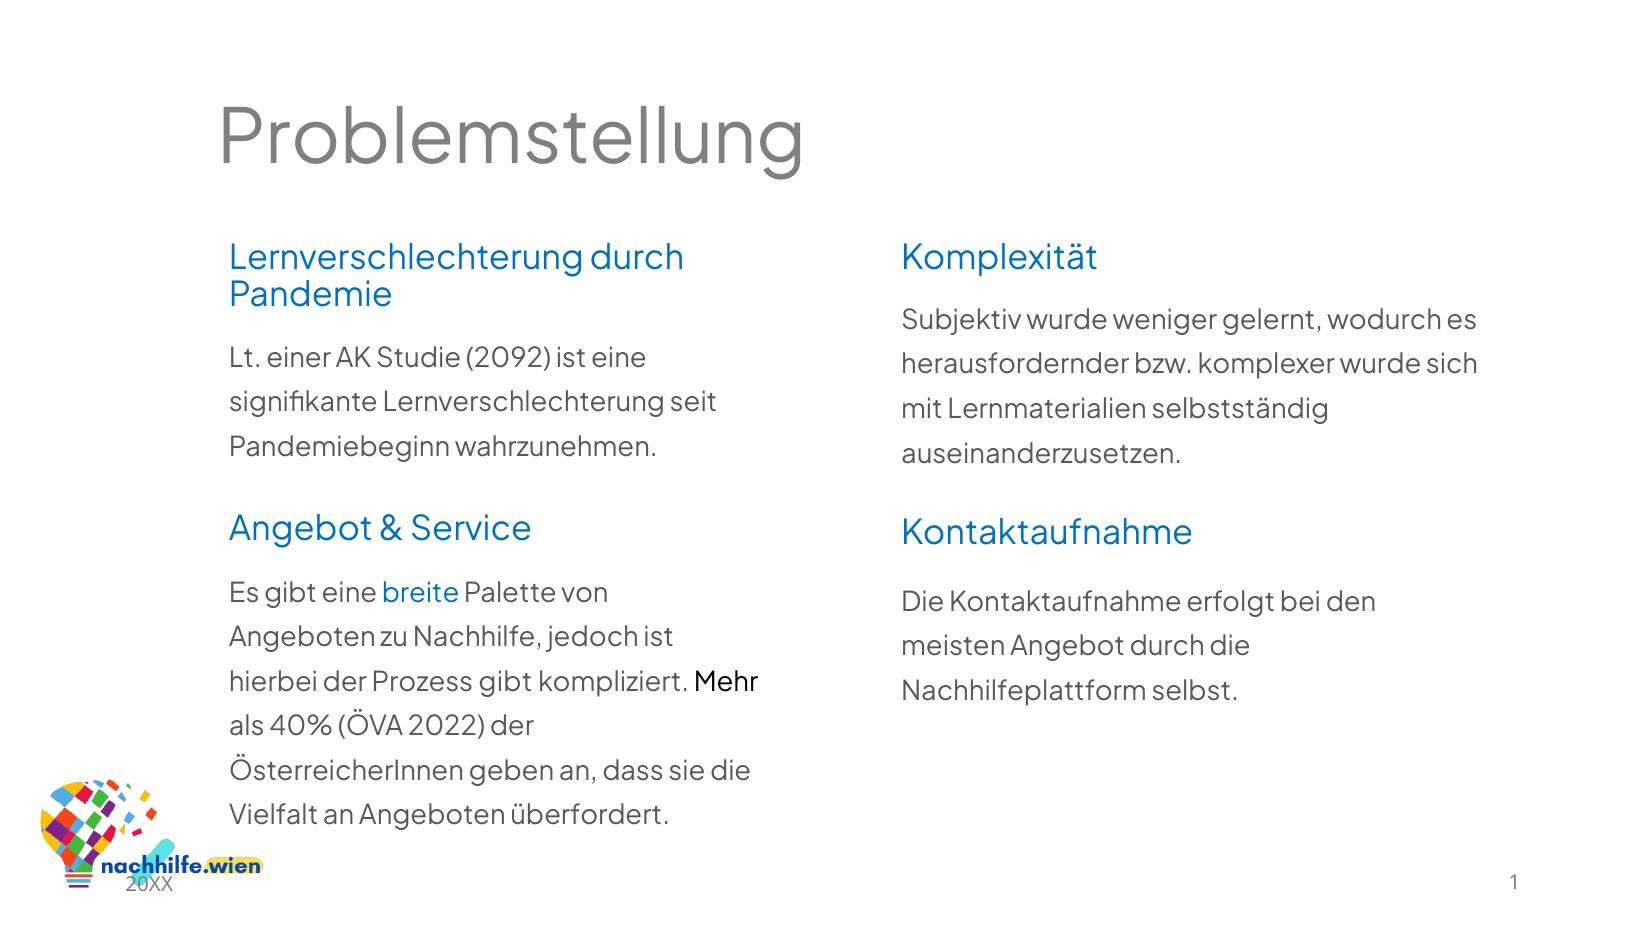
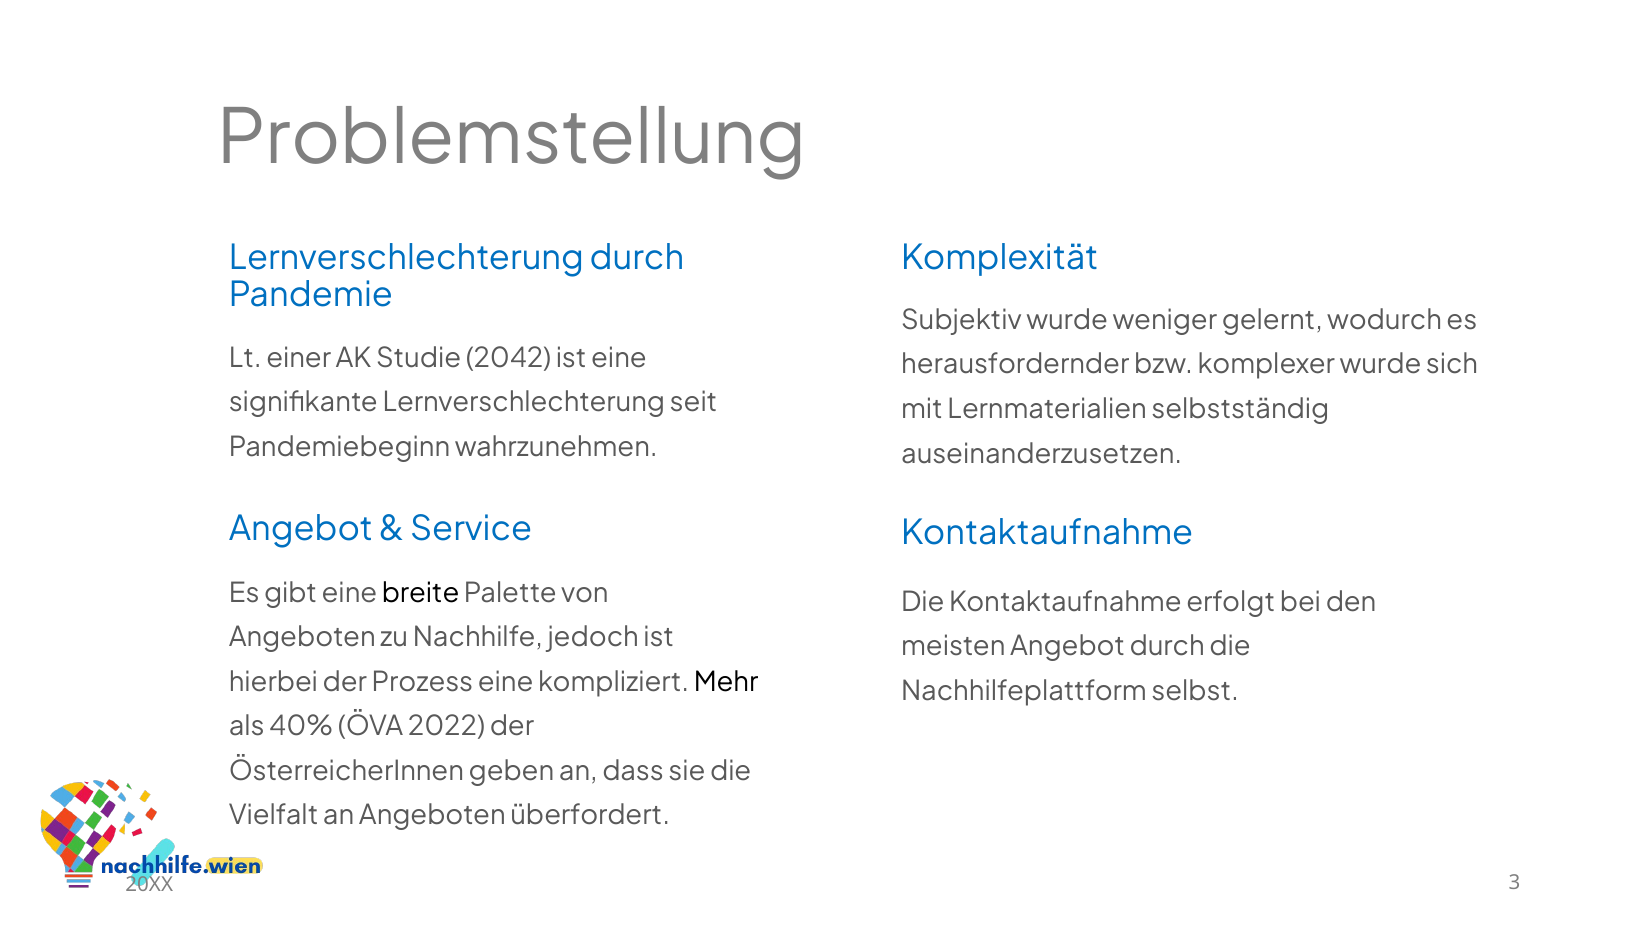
2092: 2092 -> 2042 (509, 358)
breite colour: blue -> black (421, 593)
Prozess gibt: gibt -> eine (506, 682)
1: 1 -> 3 (1515, 883)
